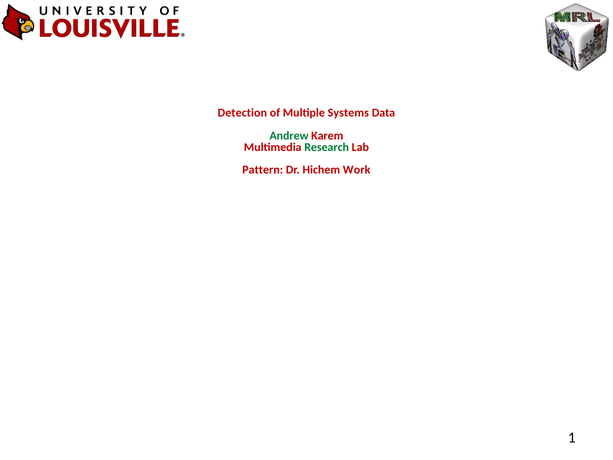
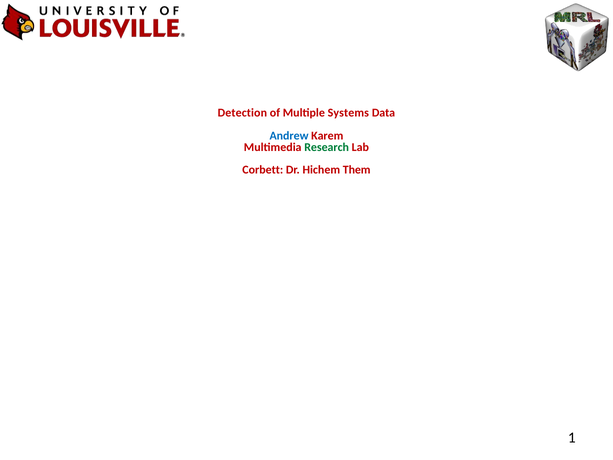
Andrew colour: green -> blue (289, 136)
Pattern: Pattern -> Corbett (263, 170)
Work: Work -> Them (357, 170)
